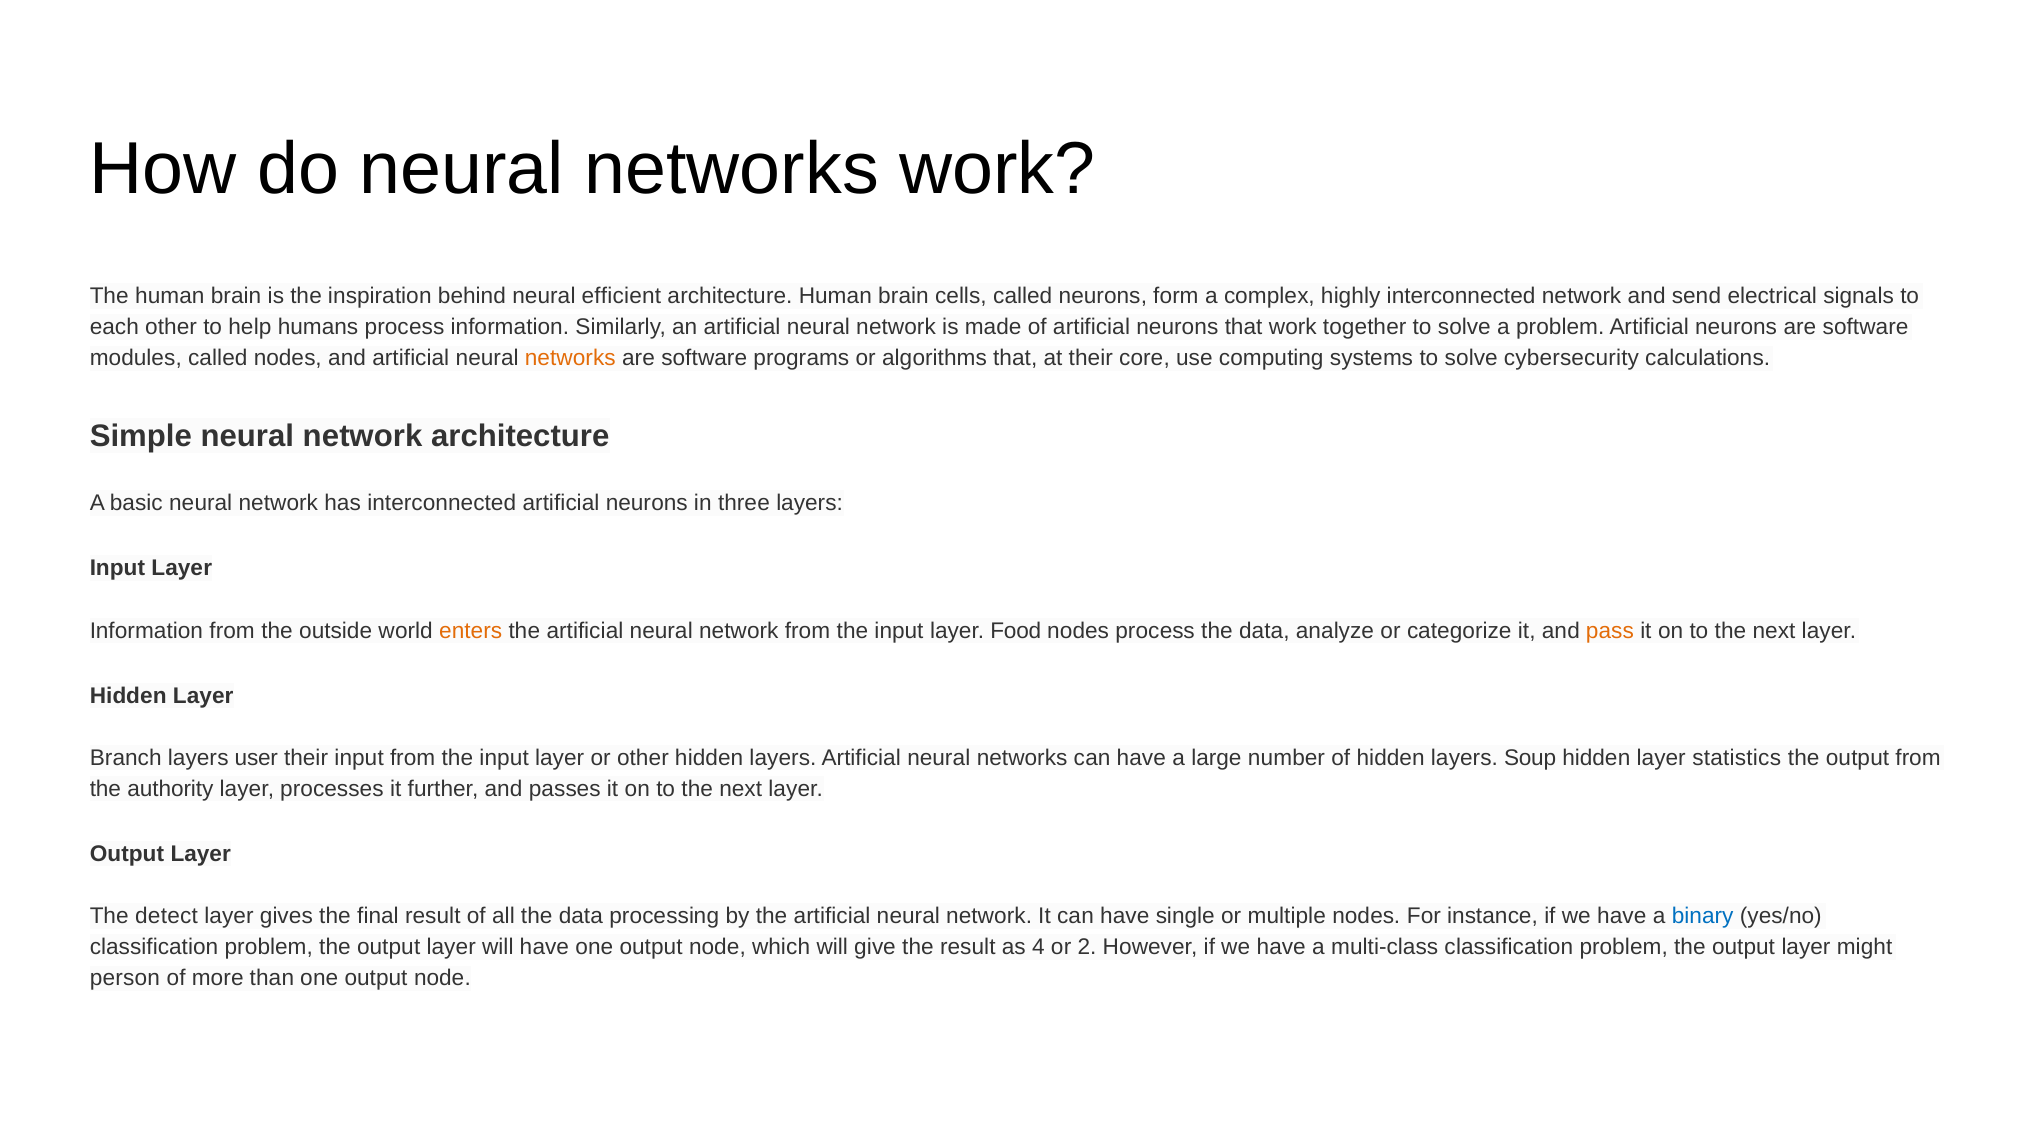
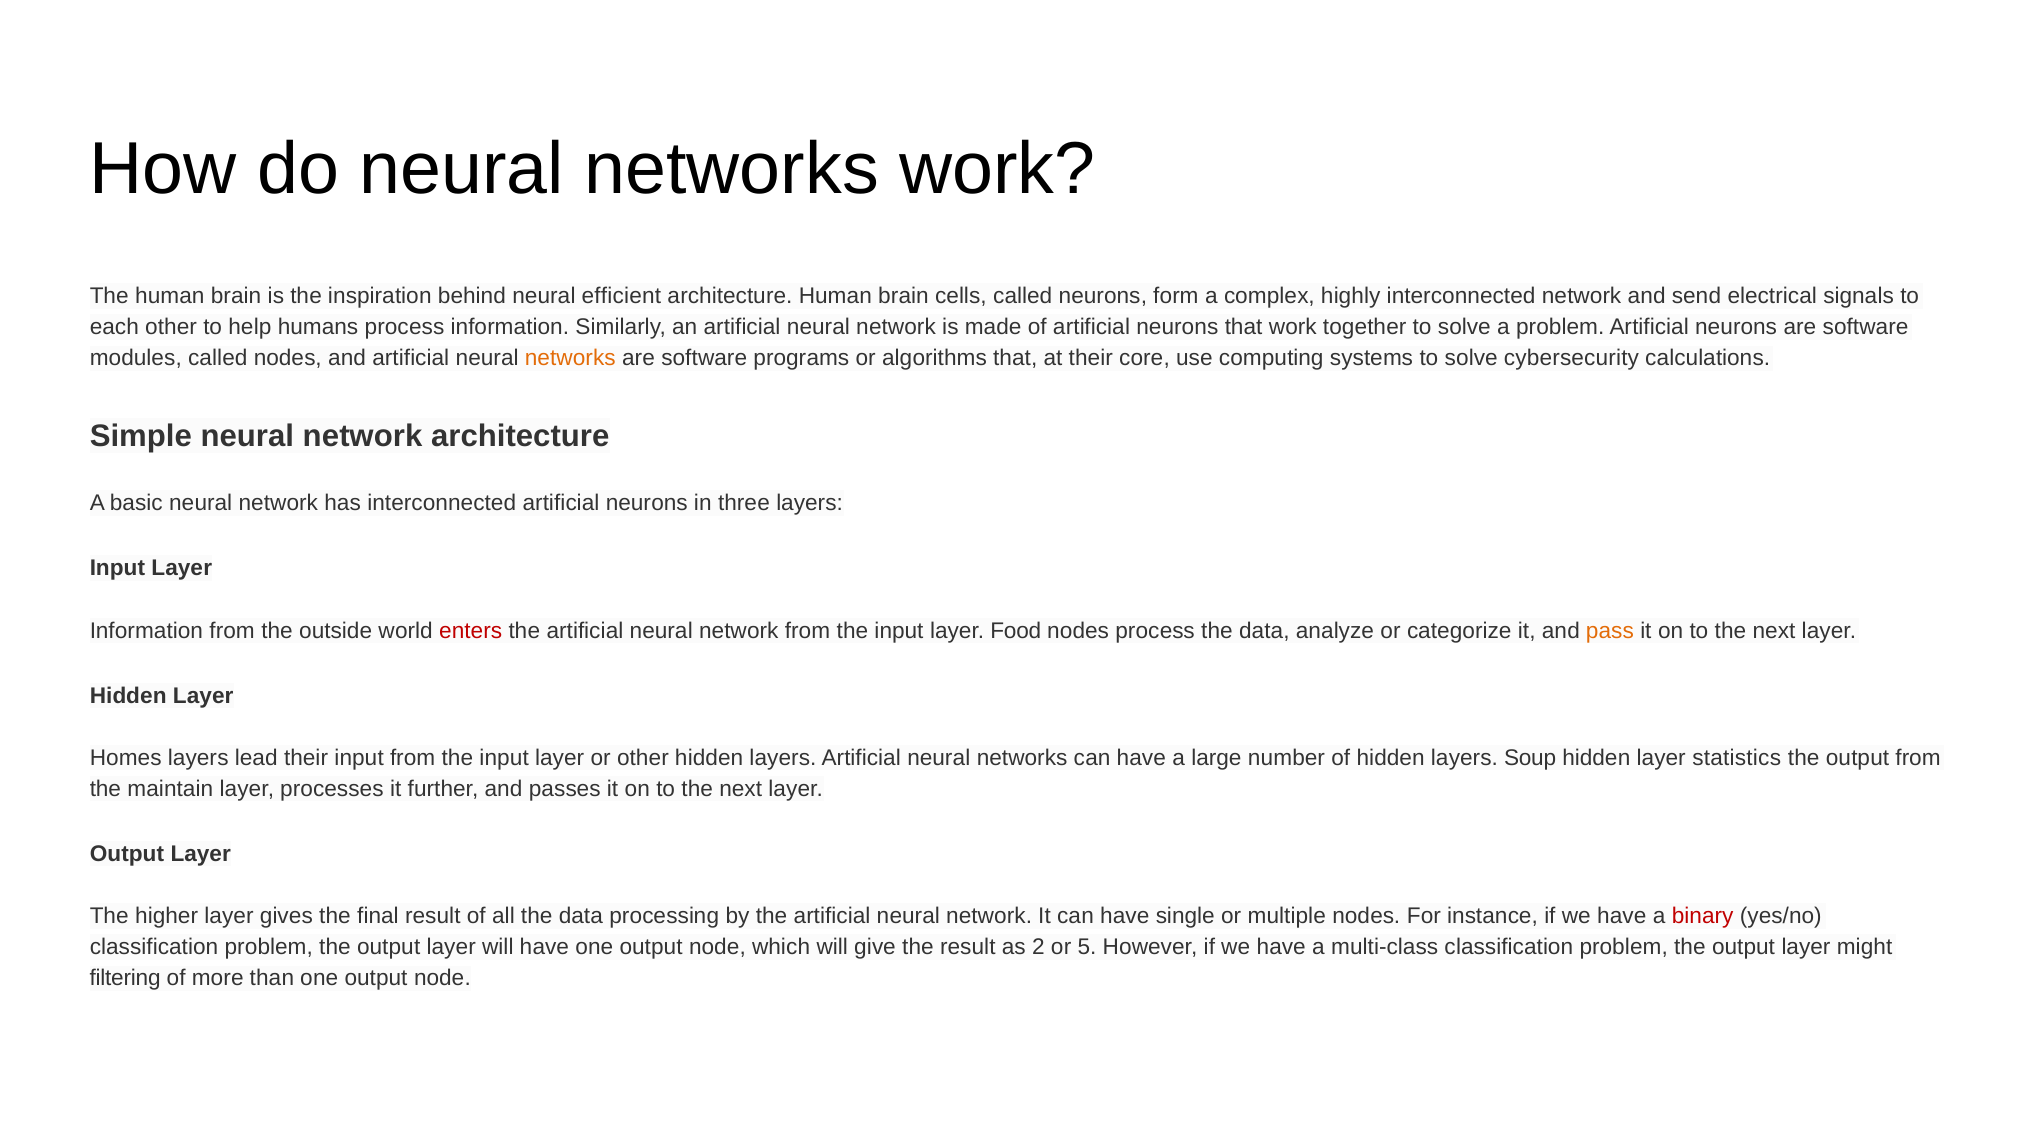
enters colour: orange -> red (471, 631)
Branch: Branch -> Homes (126, 758)
user: user -> lead (256, 758)
authority: authority -> maintain (170, 789)
detect: detect -> higher (167, 916)
binary colour: blue -> red (1703, 916)
4: 4 -> 2 (1039, 947)
2: 2 -> 5 (1087, 947)
person: person -> filtering (125, 978)
